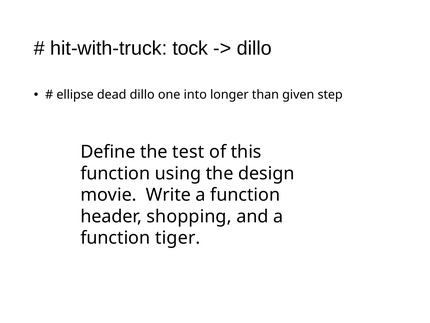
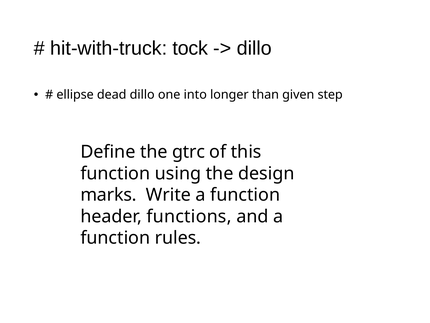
test: test -> gtrc (188, 152)
movie: movie -> marks (109, 195)
shopping: shopping -> functions (189, 216)
tiger: tiger -> rules (178, 238)
